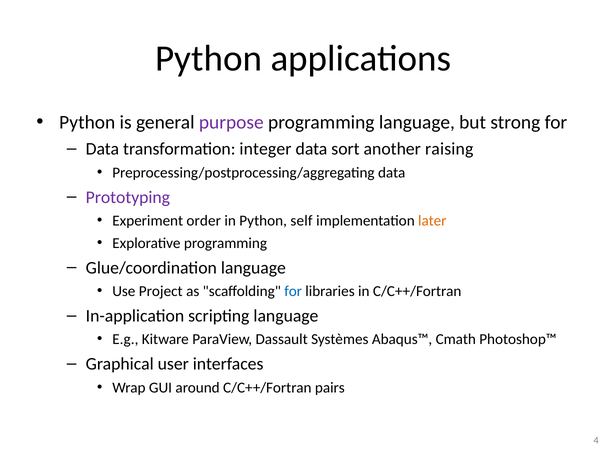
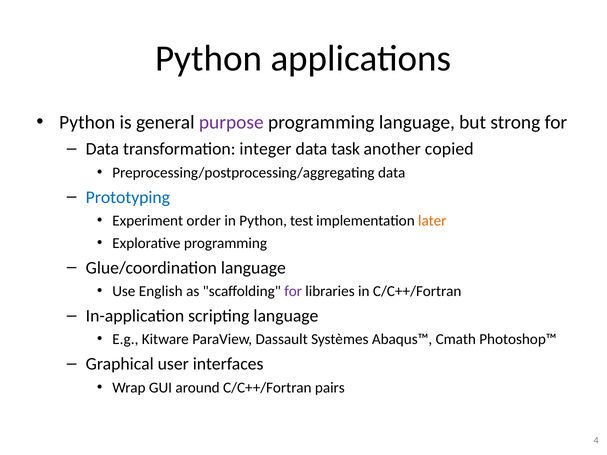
sort: sort -> task (346, 149)
raising: raising -> copied (449, 149)
Prototyping colour: purple -> blue (128, 197)
self: self -> test (302, 221)
Project: Project -> English (161, 291)
for colour: blue -> purple (293, 291)
